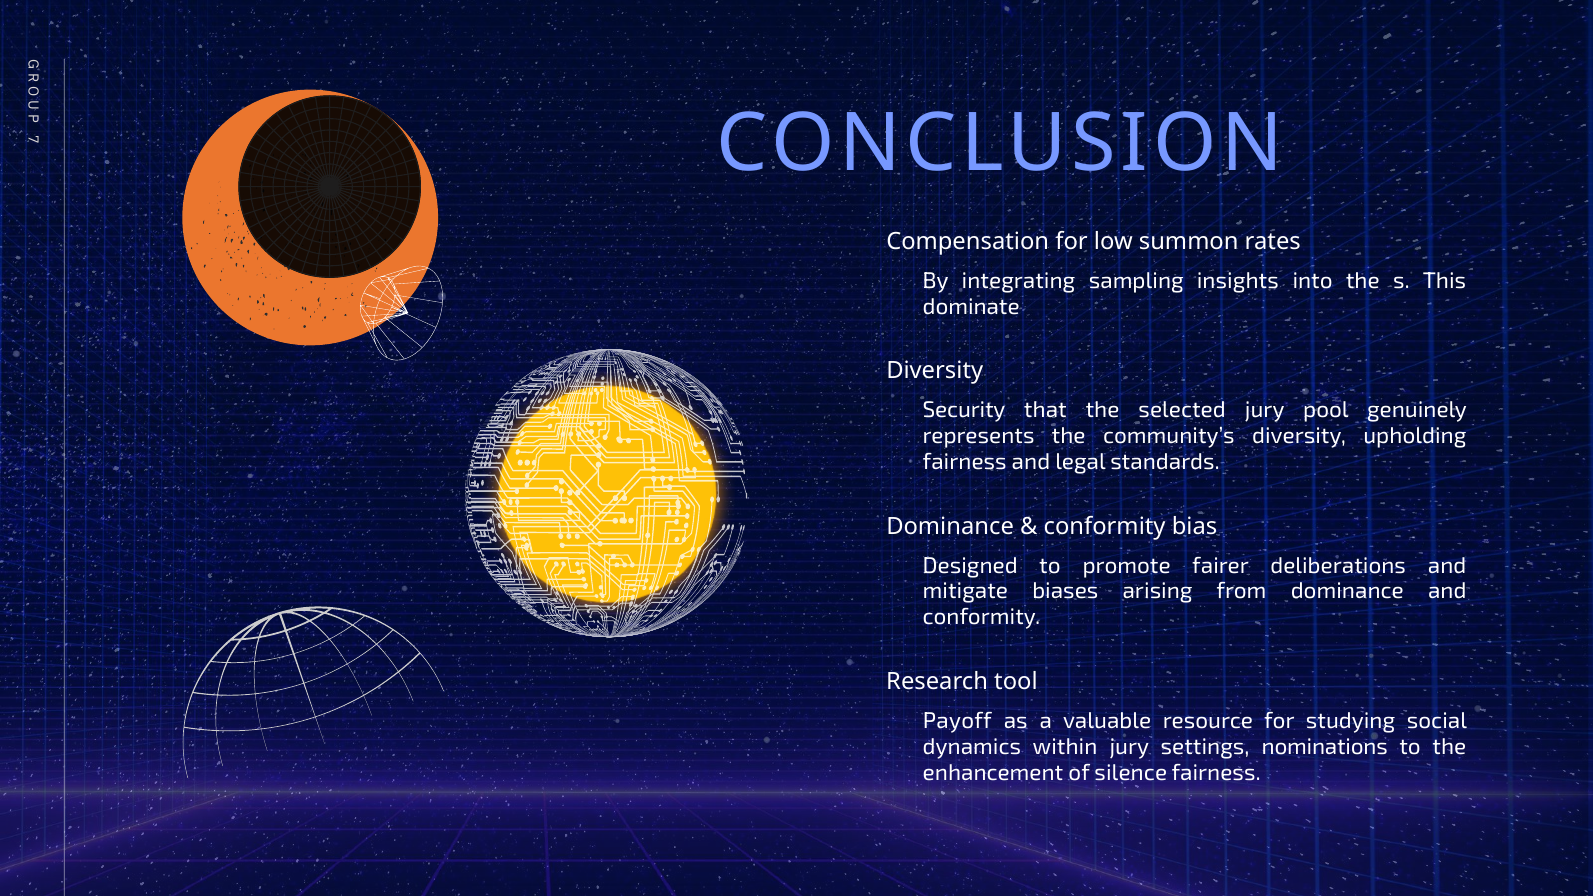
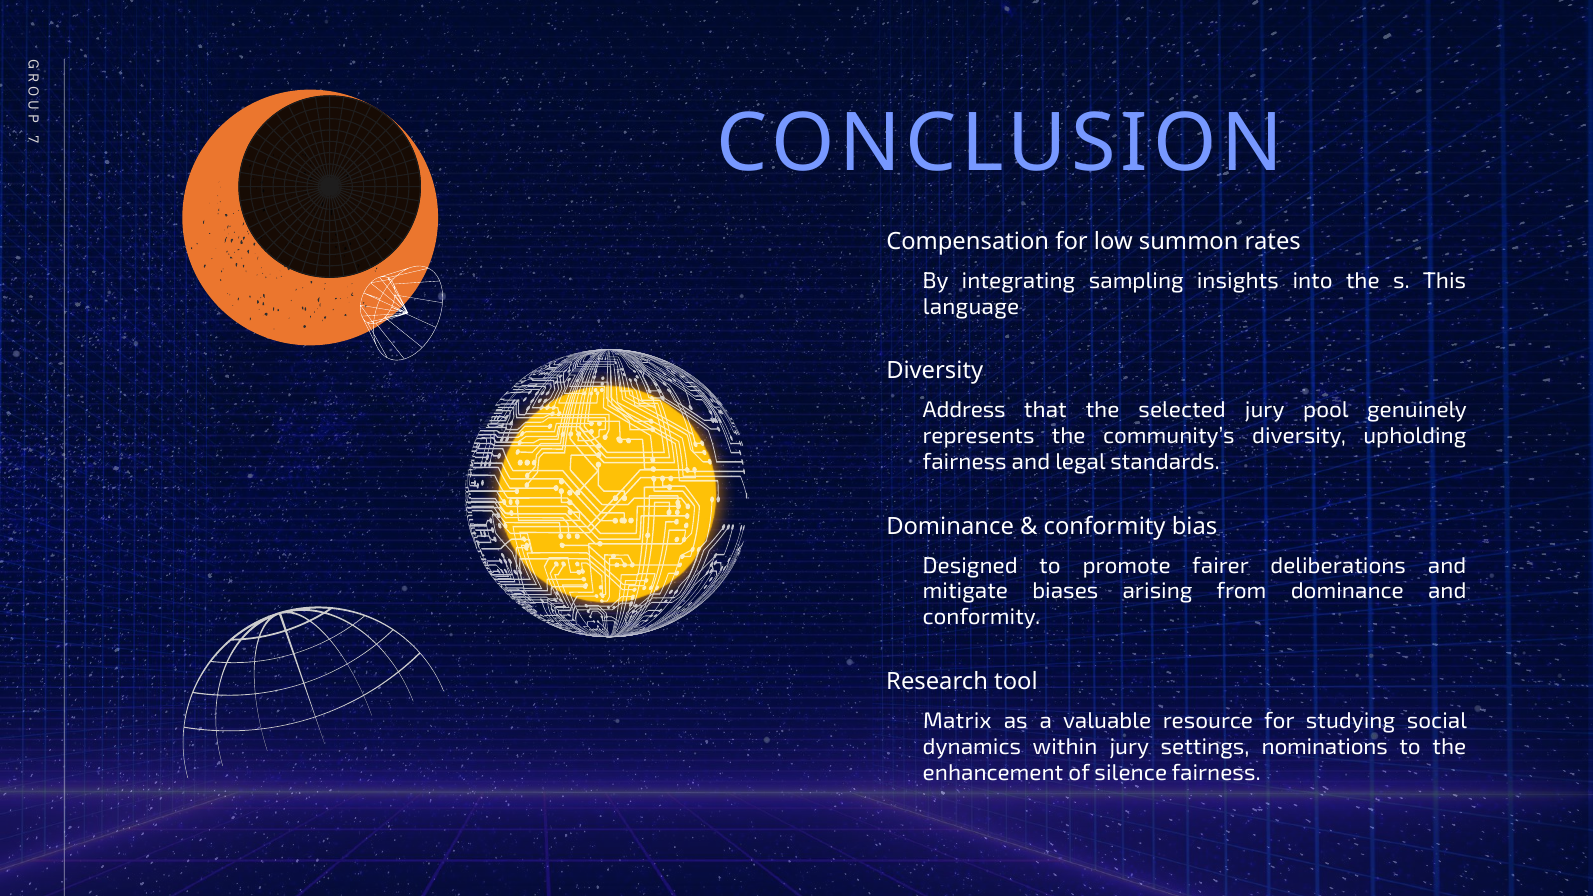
dominate: dominate -> language (971, 307)
Security: Security -> Address (964, 410)
Payoff: Payoff -> Matrix (957, 721)
